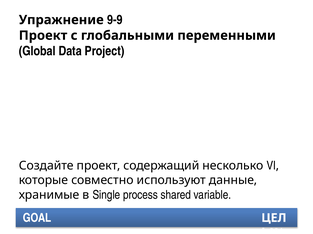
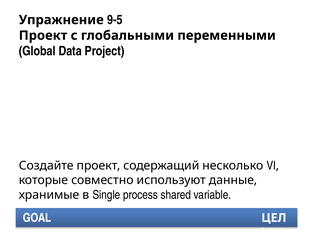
9-9: 9-9 -> 9-5 (115, 20)
